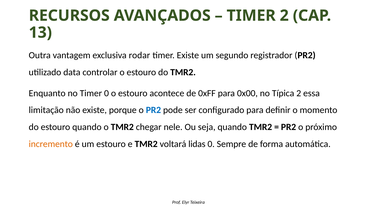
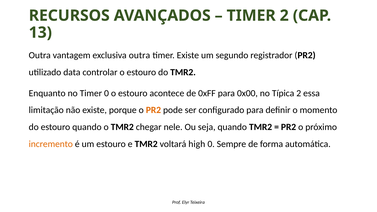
exclusiva rodar: rodar -> outra (139, 55)
PR2 colour: blue -> orange (153, 110)
lidas: lidas -> high (197, 144)
